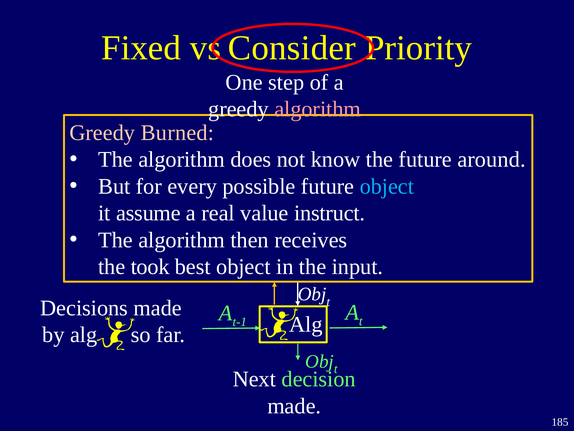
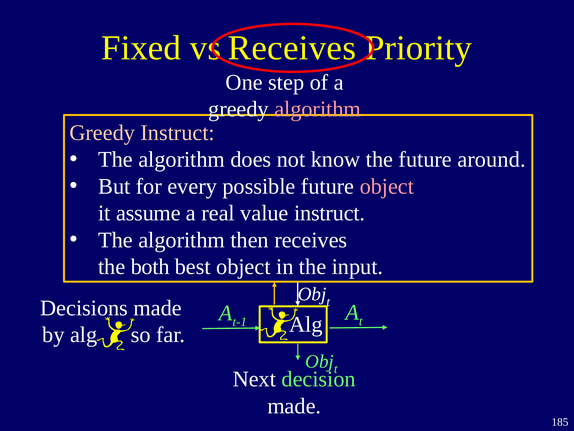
Consider: Consider -> Receives (292, 48)
Greedy Burned: Burned -> Instruct (178, 133)
object colour: light blue -> pink (387, 186)
took: took -> both (150, 267)
